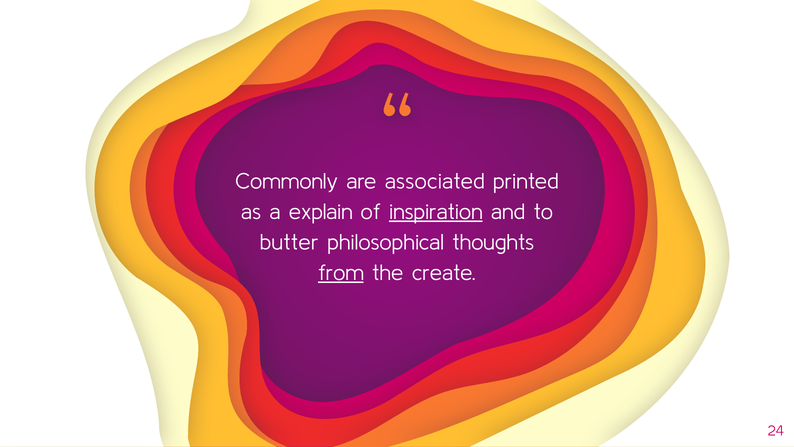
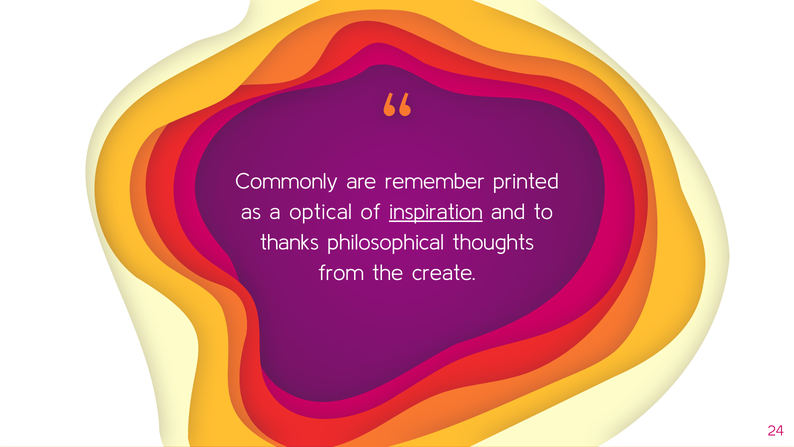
associated: associated -> remember (435, 181)
explain: explain -> optical (321, 212)
butter: butter -> thanks (289, 242)
from underline: present -> none (341, 272)
